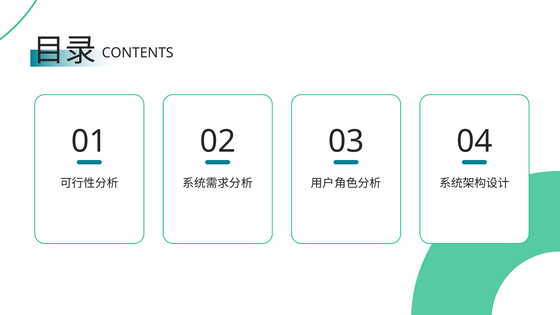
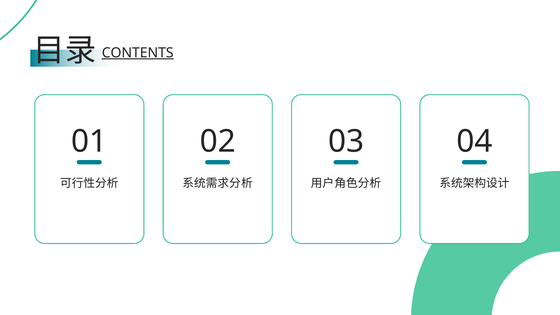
CONTENTS underline: none -> present (138, 53)
